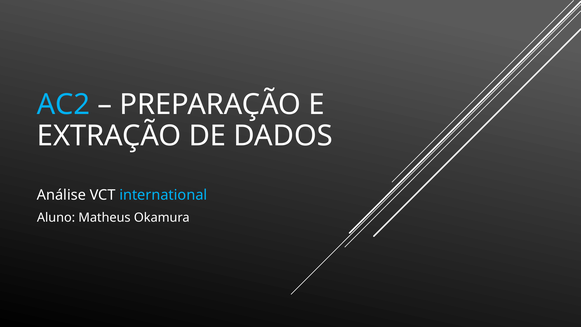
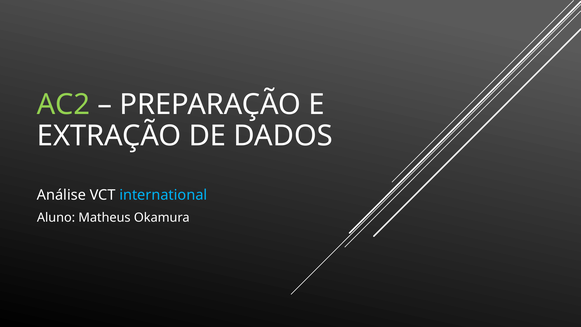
AC2 colour: light blue -> light green (64, 105)
